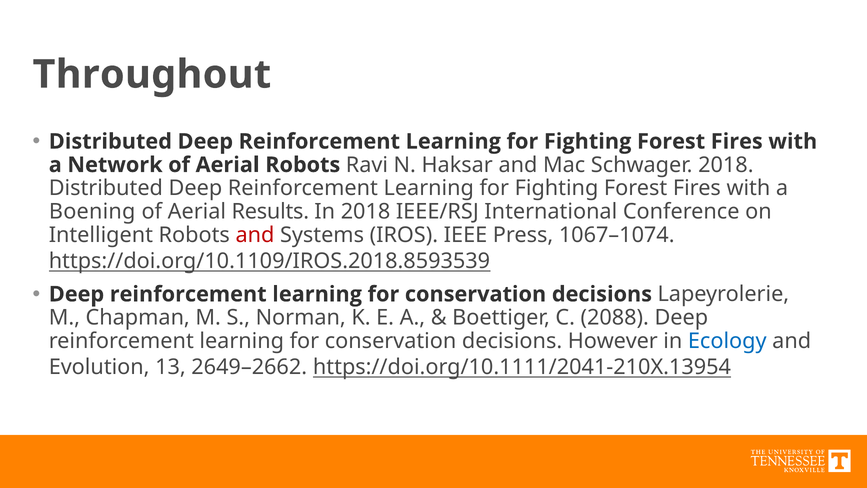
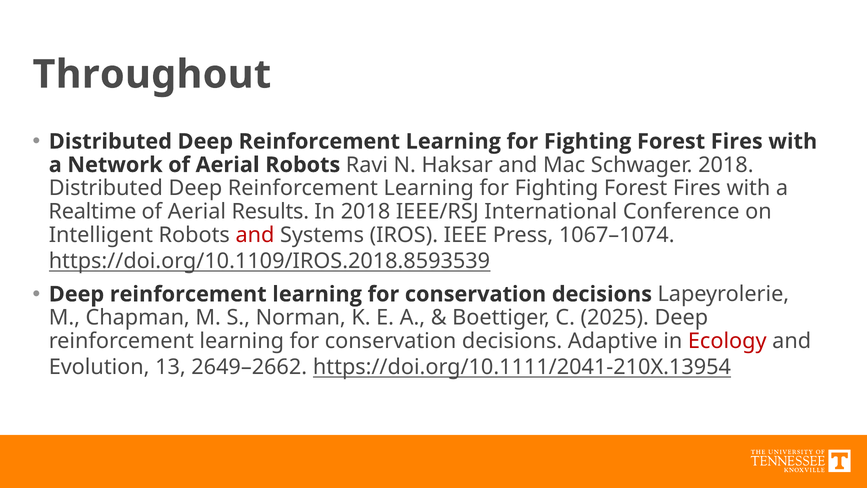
Boening: Boening -> Realtime (92, 212)
2088: 2088 -> 2025 (615, 317)
However: However -> Adaptive (613, 341)
Ecology colour: blue -> red (727, 341)
